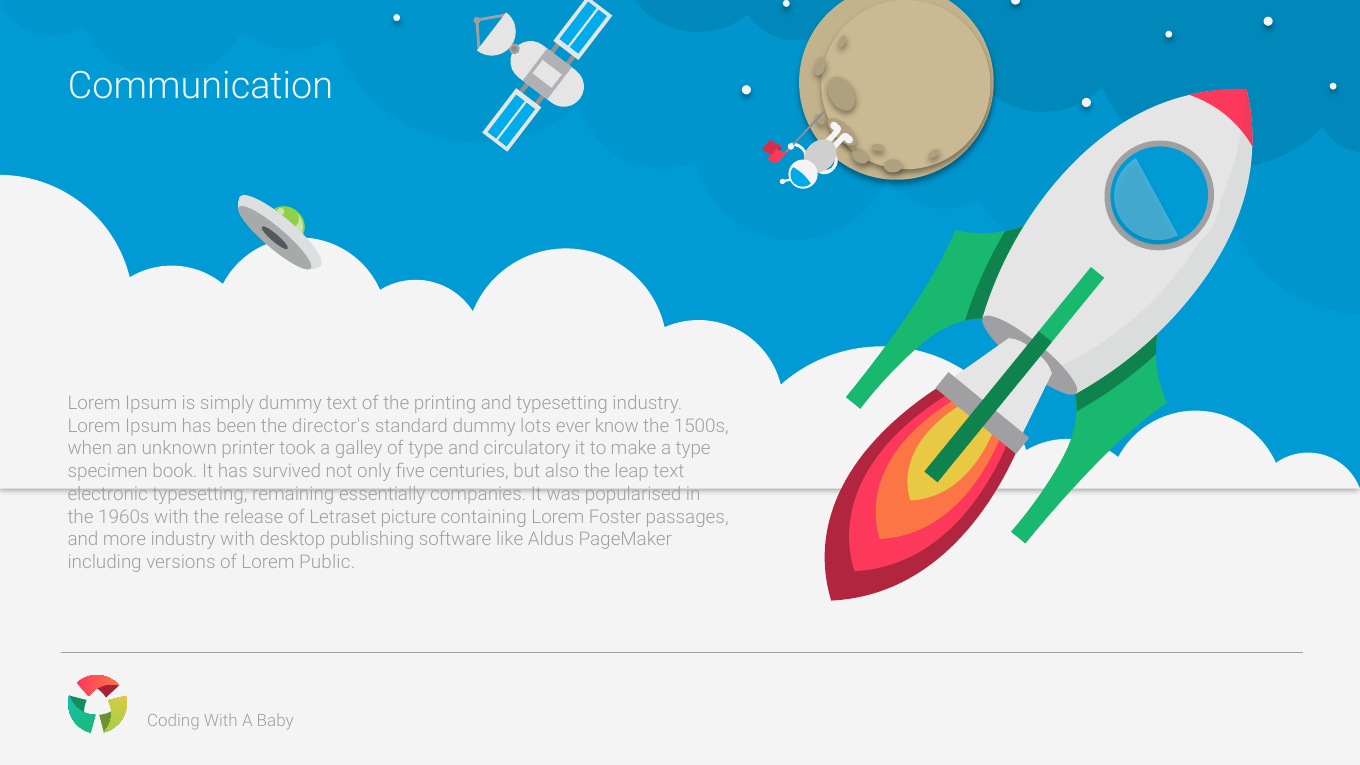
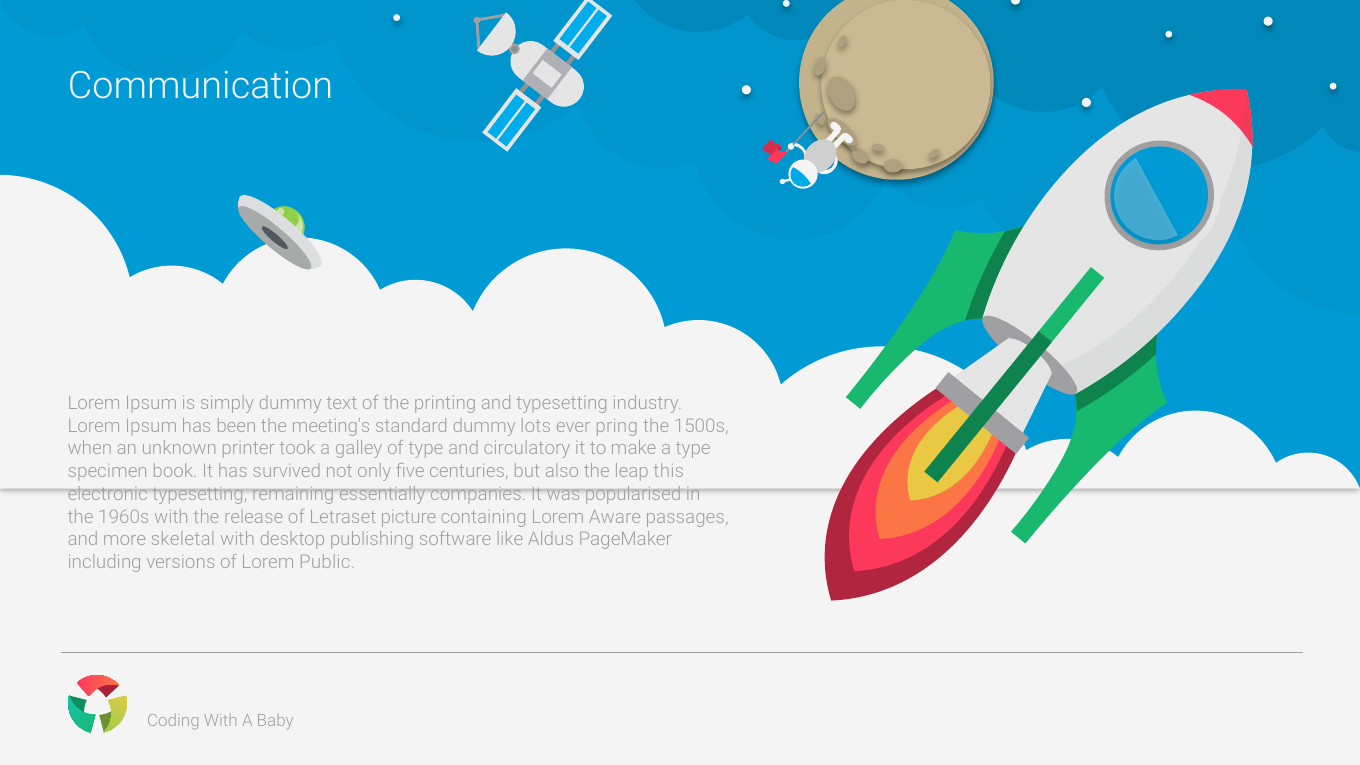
director's: director's -> meeting's (331, 426)
know: know -> pring (617, 426)
leap text: text -> this (669, 471)
Foster: Foster -> Aware (615, 517)
more industry: industry -> skeletal (183, 540)
